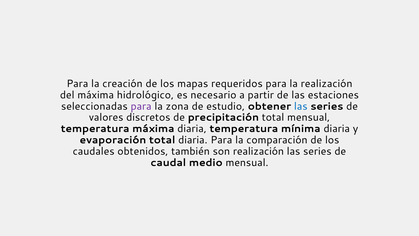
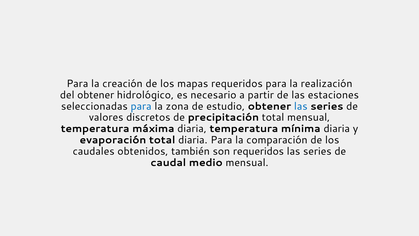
del máxima: máxima -> obtener (96, 95)
para colour: purple -> blue (141, 106)
son realización: realización -> requeridos (258, 151)
